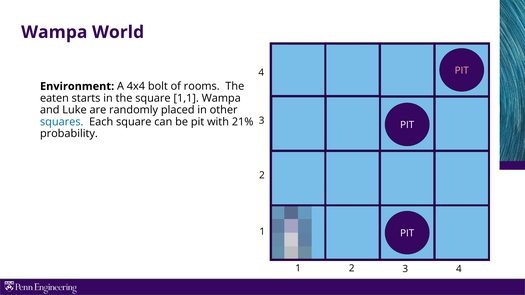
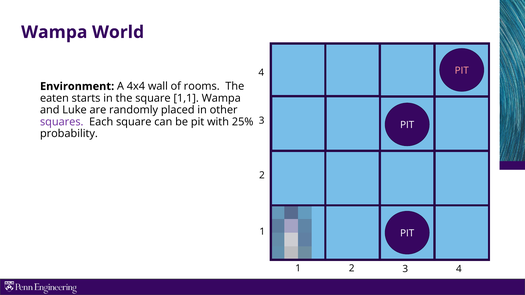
bolt: bolt -> wall (158, 86)
squares colour: blue -> purple (62, 122)
21%: 21% -> 25% (243, 122)
